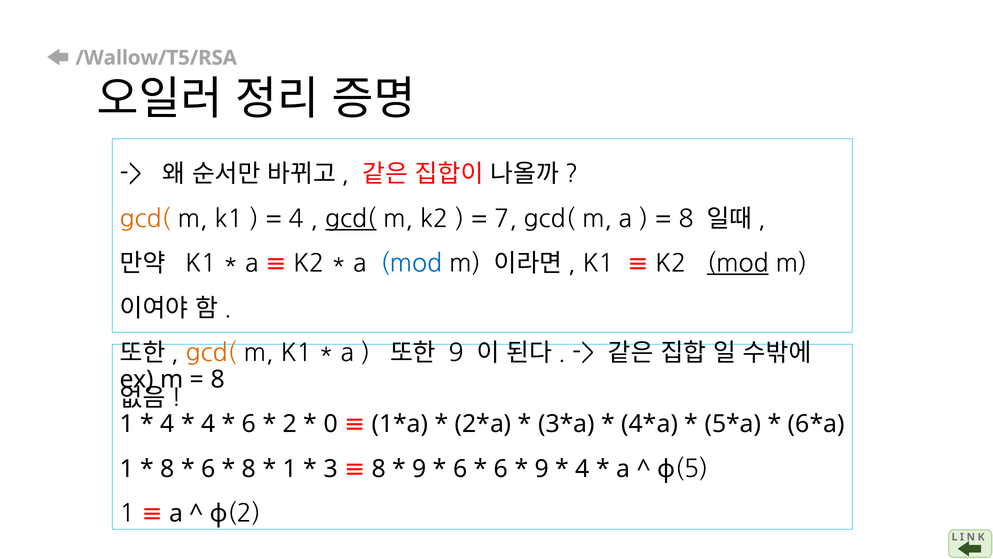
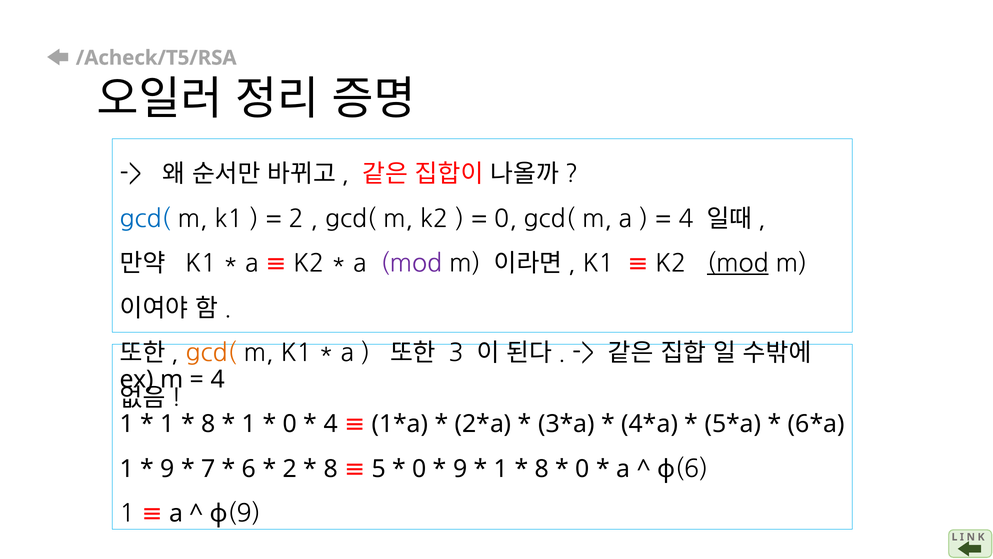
/Wallow/T5/RSA: /Wallow/T5/RSA -> /Acheck/T5/RSA (156, 58)
gcd( colour: orange -> blue (145, 219)
4: 4 -> 2 (296, 219)
gcd( underline: present -> none (351, 219)
7: 7 -> 0 (506, 219)
8: 8 -> 4 (686, 219)
mod colour: blue -> purple (412, 263)
9: 9 -> 3 (456, 353)
8: 8 -> 4 (218, 379)
4: 4 -> 1 (168, 424)
4: 4 -> 8 (208, 424)
6: 6 -> 1 (249, 424)
2: 2 -> 0 (290, 424)
0: 0 -> 4 (331, 424)
8: 8 -> 9 (168, 469)
6: 6 -> 7 (208, 469)
8: 8 -> 6 (249, 469)
1: 1 -> 2 (290, 469)
3: 3 -> 8 (331, 469)
8: 8 -> 5 (379, 469)
9: 9 -> 0 (419, 469)
6: 6 -> 9 (460, 469)
6: 6 -> 1 (501, 469)
9: 9 -> 8 (542, 469)
4: 4 -> 0 (583, 469)
5: 5 -> 6 (692, 469)
2: 2 -> 9 (245, 513)
